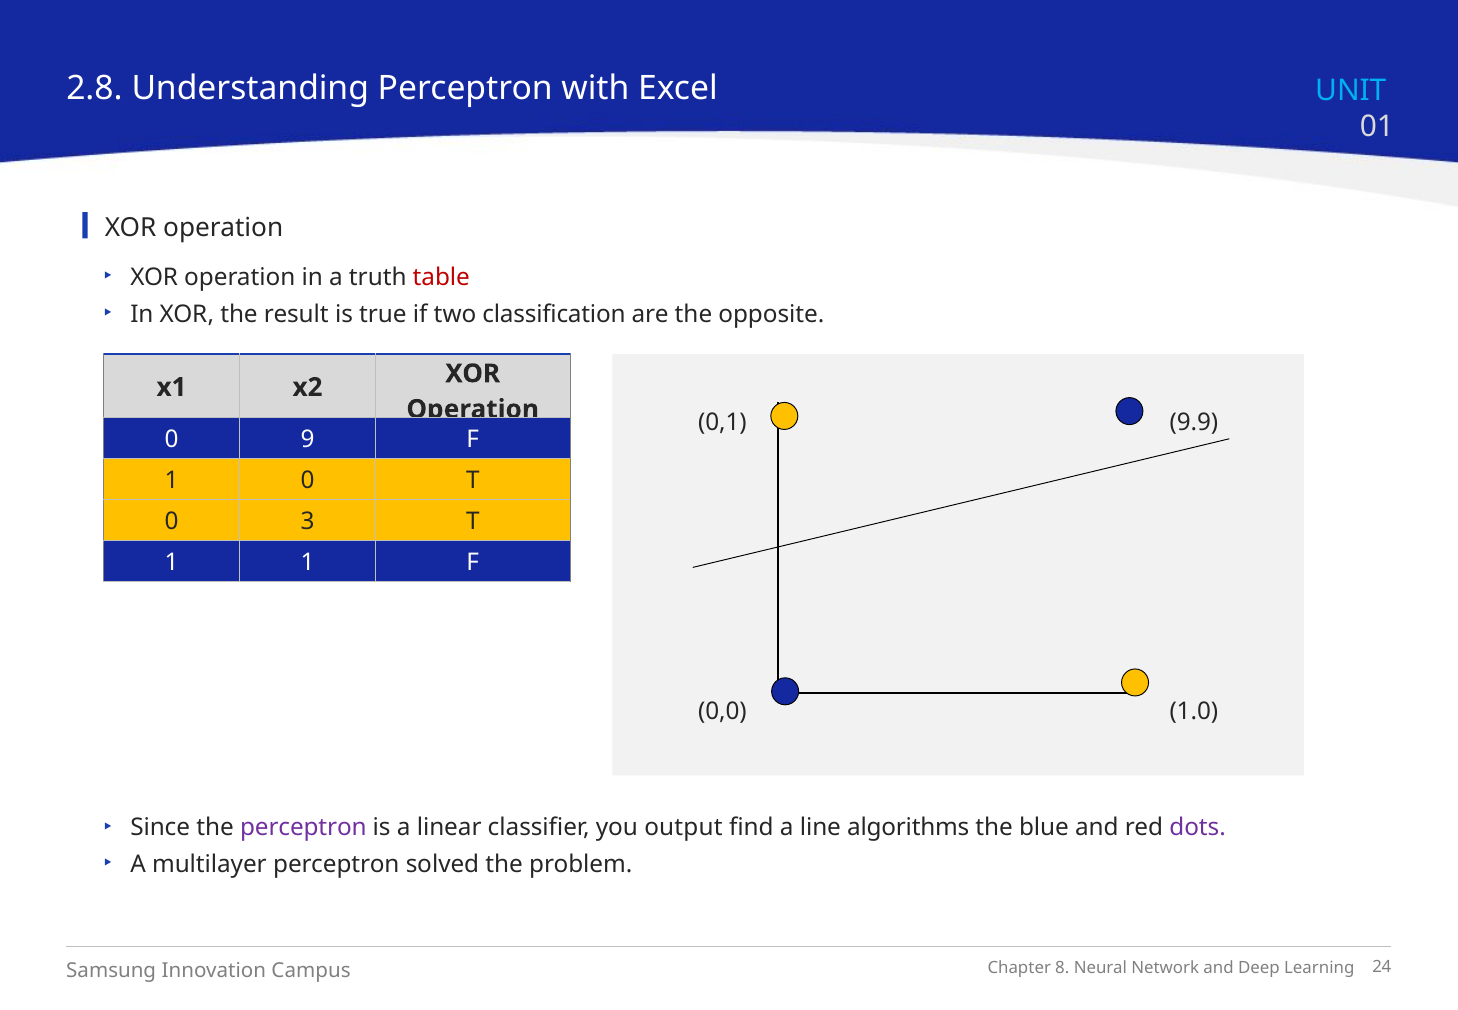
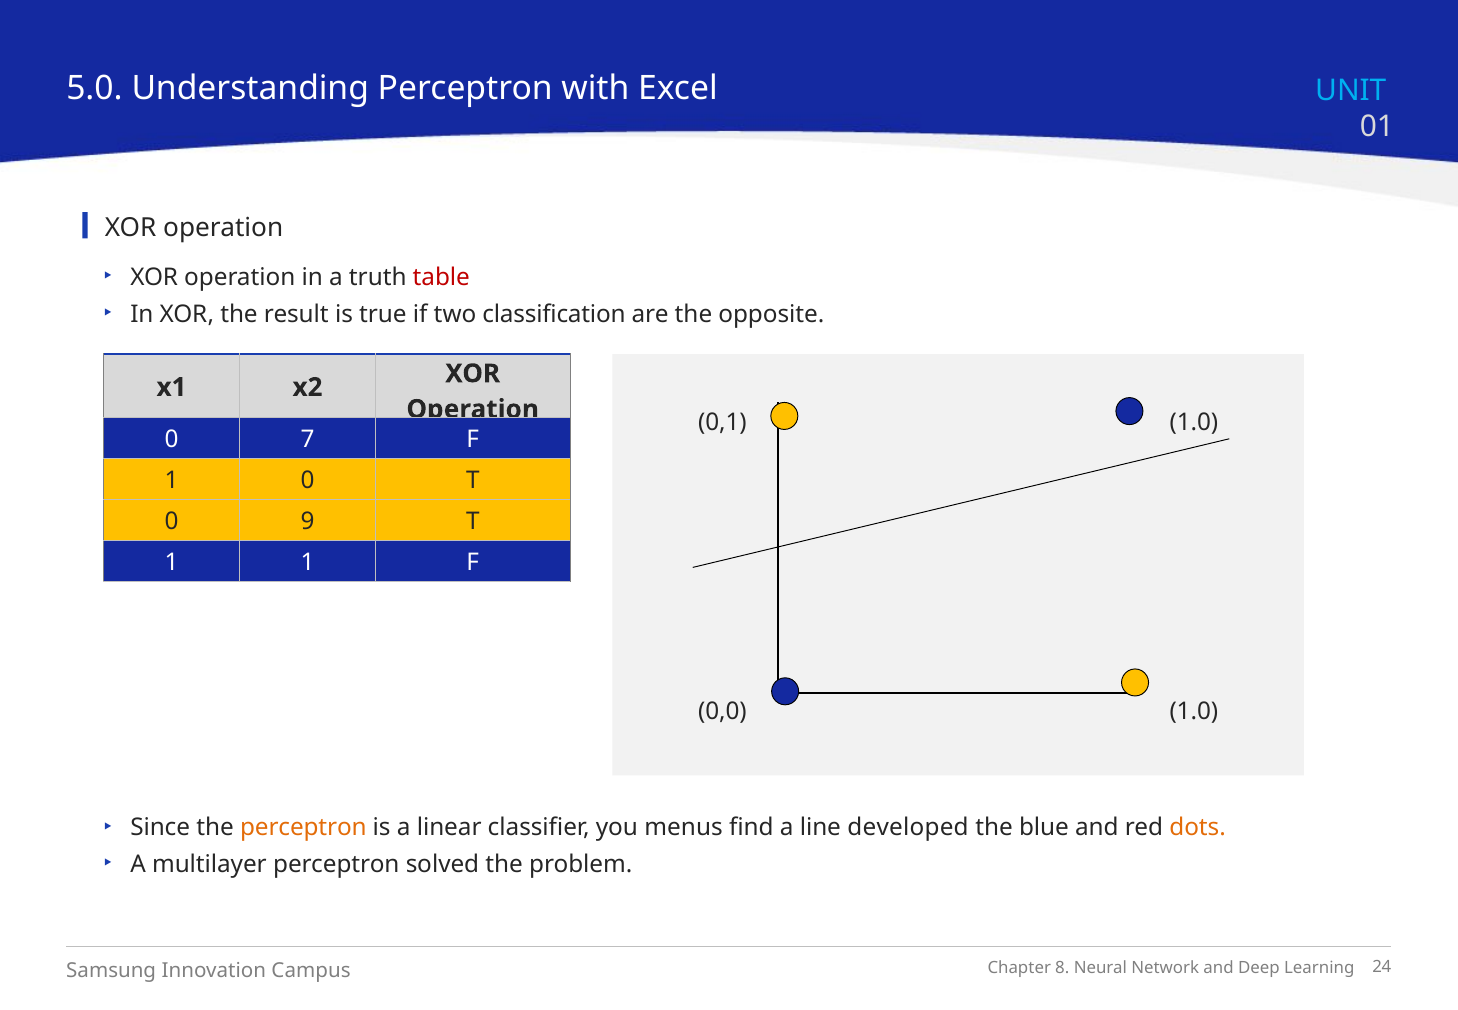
2.8: 2.8 -> 5.0 (94, 89)
9.9: 9.9 -> 1.0 (1194, 422)
9: 9 -> 7 (308, 439)
3: 3 -> 9 (308, 521)
perceptron colour: purple -> orange (303, 827)
output: output -> menus (684, 827)
algorithms: algorithms -> developed (908, 827)
dots colour: purple -> orange (1198, 827)
